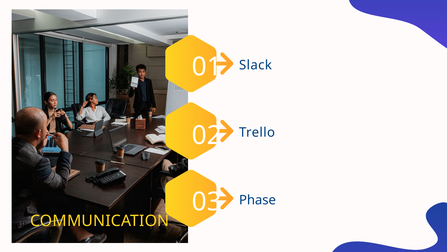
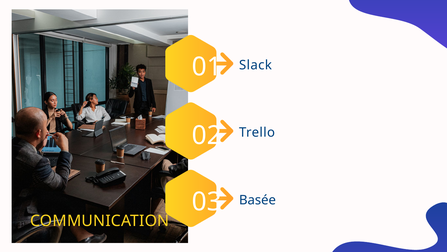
Phase: Phase -> Basée (257, 200)
